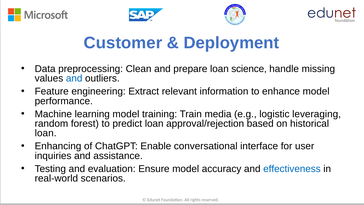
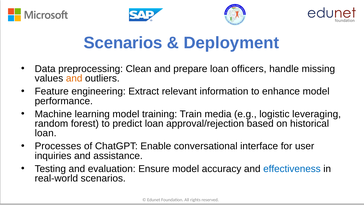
Customer: Customer -> Scenarios (123, 43)
science: science -> officers (249, 69)
and colour: blue -> orange (74, 78)
Enhancing: Enhancing -> Processes (58, 146)
